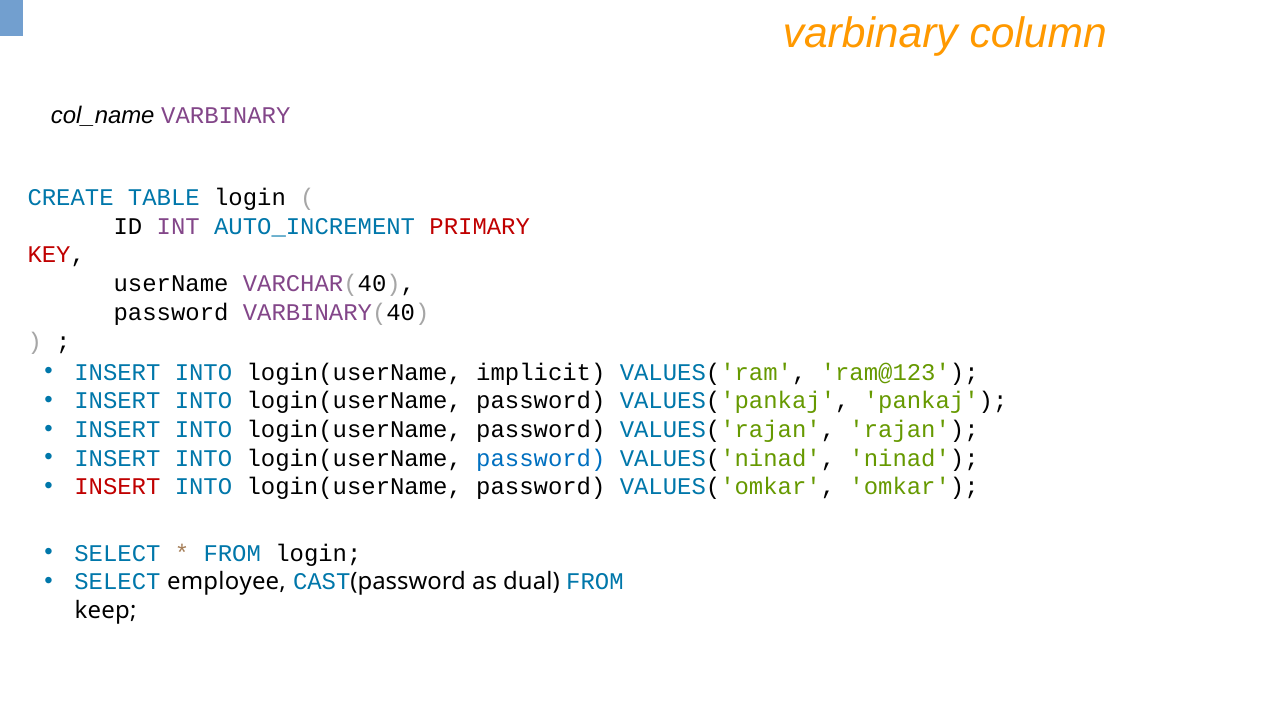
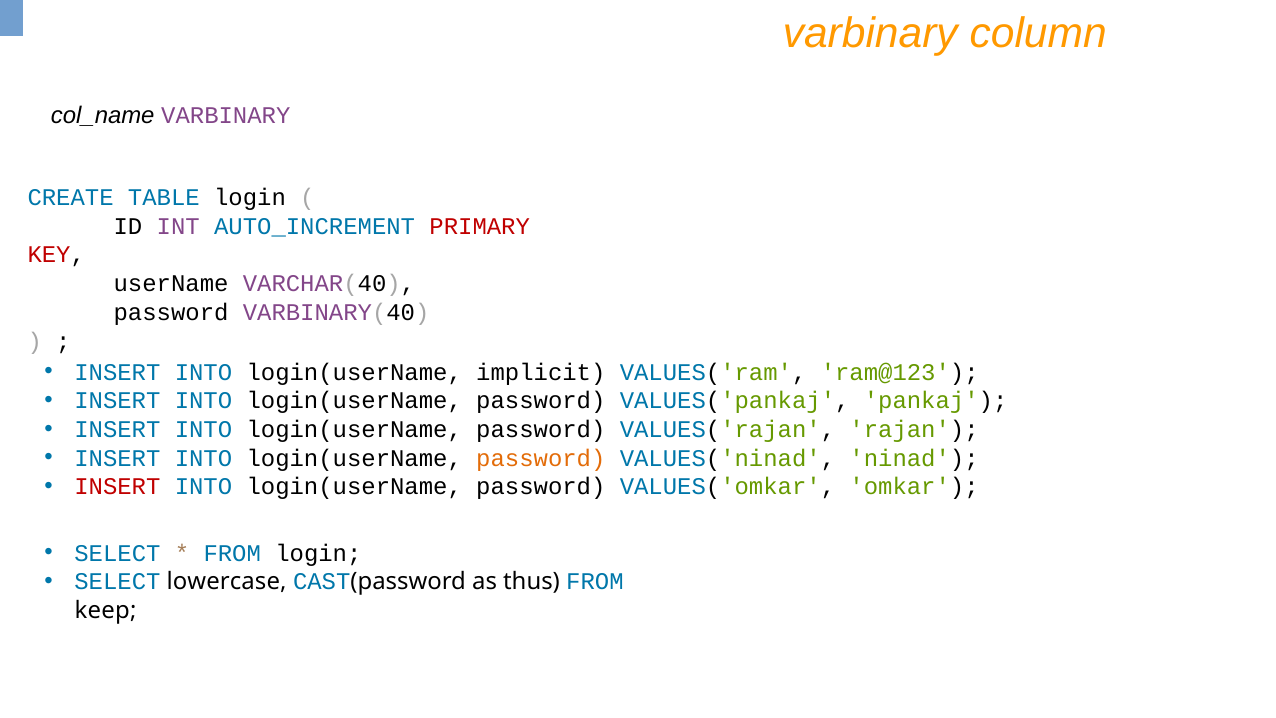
password colour: blue -> orange (541, 458)
employee: employee -> lowercase (227, 582)
dual: dual -> thus (532, 582)
